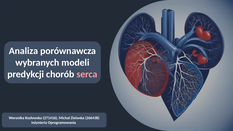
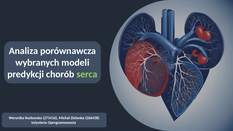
serca colour: pink -> light green (87, 74)
